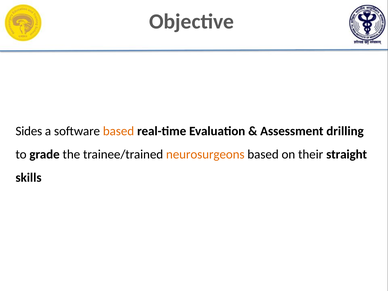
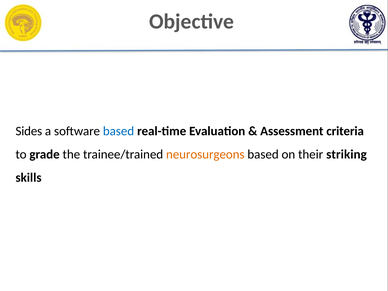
based colour: orange -> blue (119, 131)
drilling: drilling -> criteria (345, 131)
straight: straight -> striking (346, 154)
